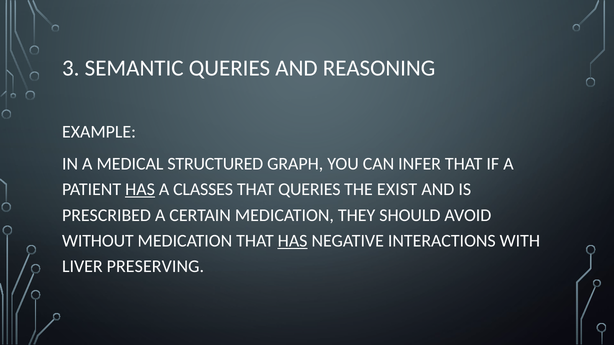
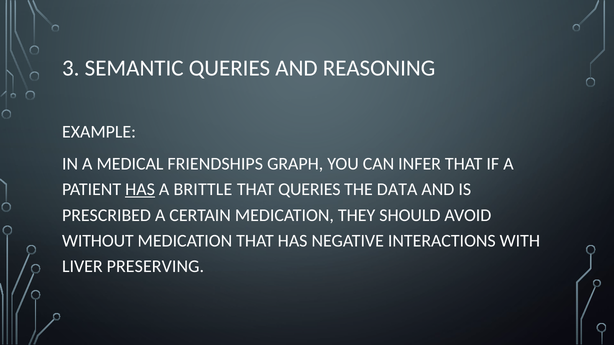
STRUCTURED: STRUCTURED -> FRIENDSHIPS (215, 164)
CLASSES: CLASSES -> BRITTLE (203, 190)
EXIST: EXIST -> DATA (397, 190)
HAS underline: present -> none (293, 241)
